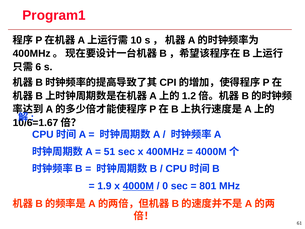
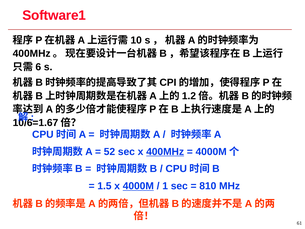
Program1: Program1 -> Software1 (54, 15)
51: 51 -> 52 (109, 151)
400MHz underline: none -> present (165, 151)
1.9: 1.9 -> 1.5 (104, 186)
0: 0 -> 1 (165, 186)
801: 801 -> 810 (208, 186)
